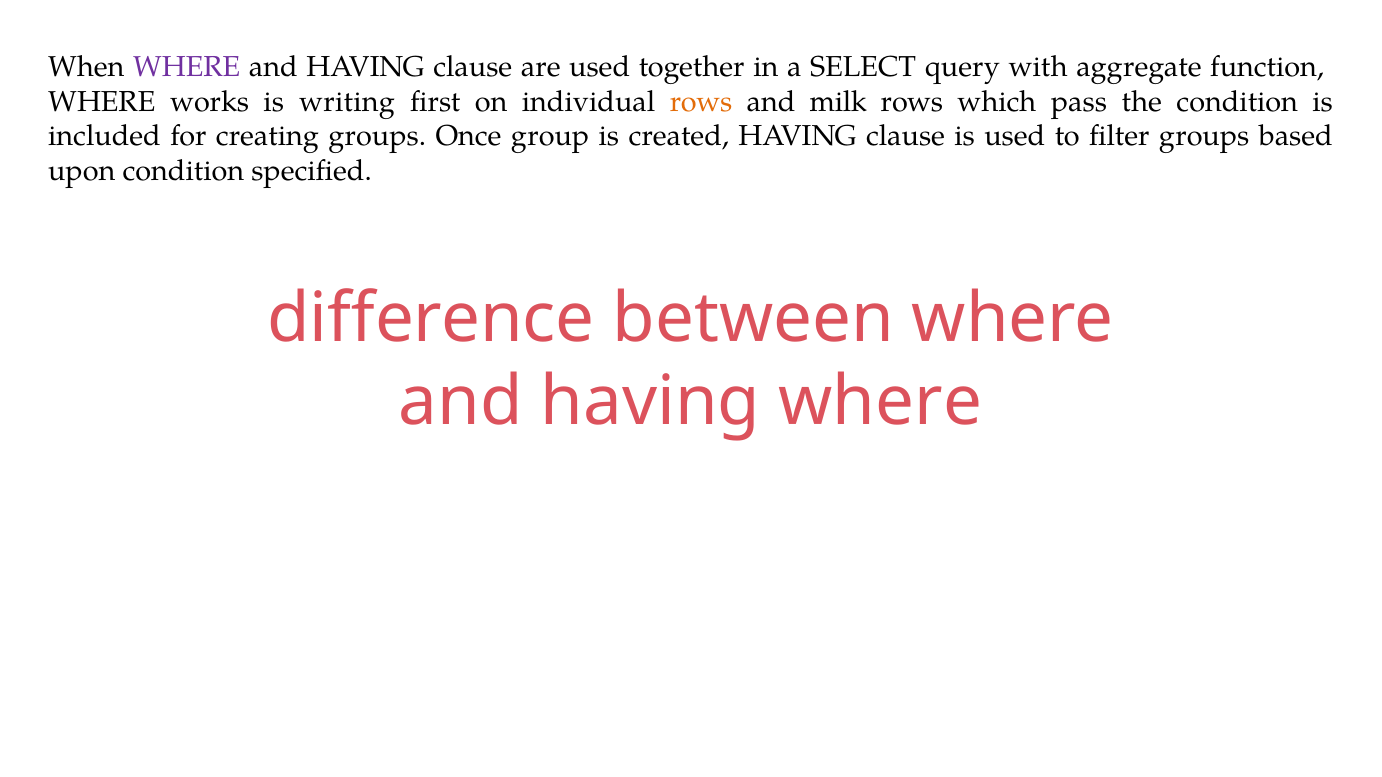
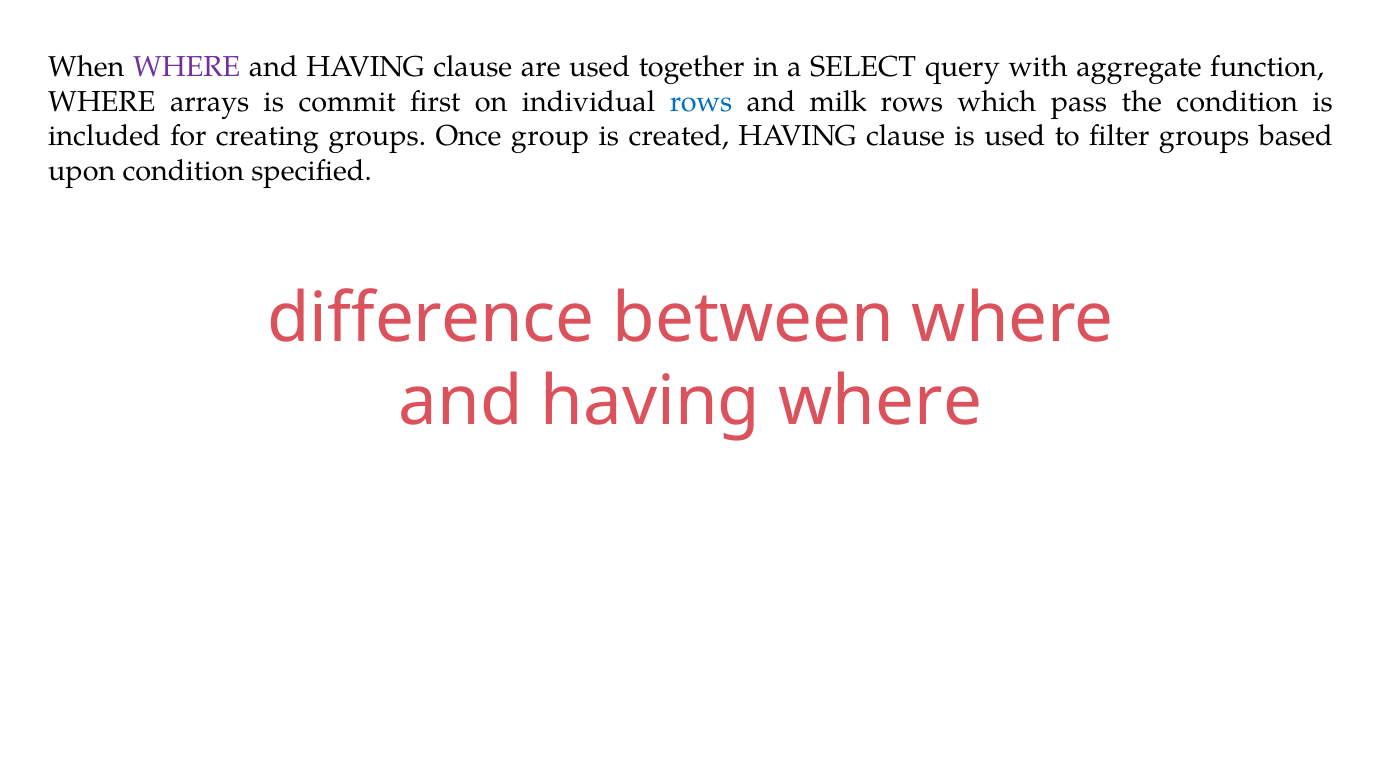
works: works -> arrays (210, 102)
writing: writing -> commit (347, 102)
rows colour: orange -> blue (701, 102)
